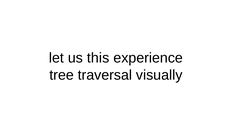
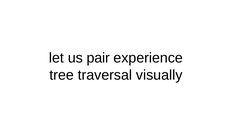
this: this -> pair (98, 58)
